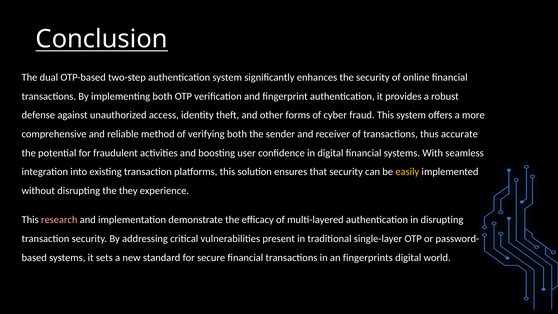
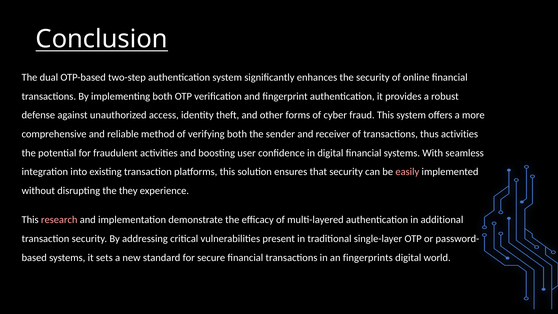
thus accurate: accurate -> activities (460, 134)
easily colour: yellow -> pink (407, 172)
in disrupting: disrupting -> additional (442, 220)
